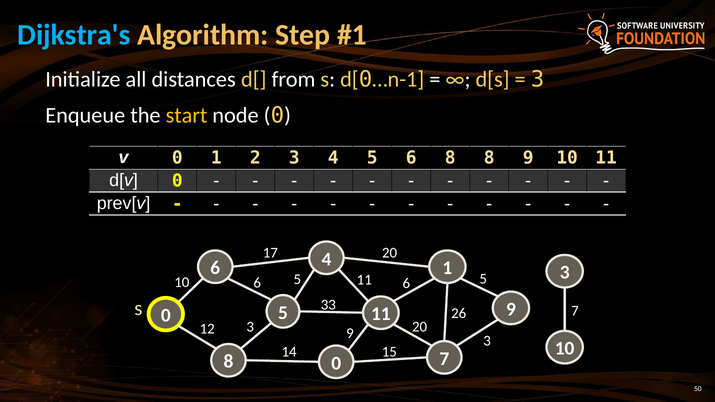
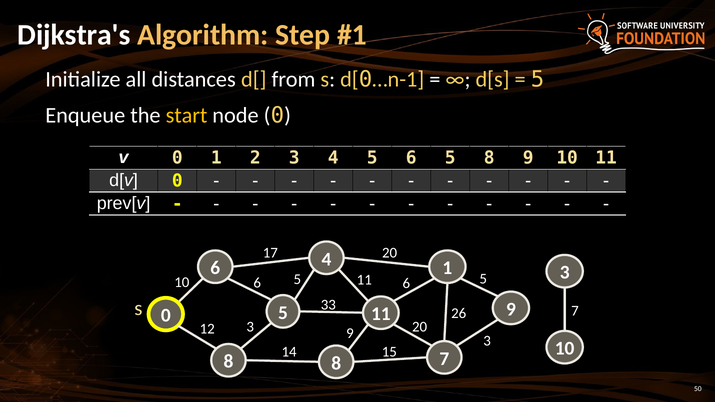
Dijkstra's colour: light blue -> white (74, 35)
3: 3 -> 5 (538, 80)
6 8: 8 -> 5 (450, 158)
8 0: 0 -> 8 (336, 363)
